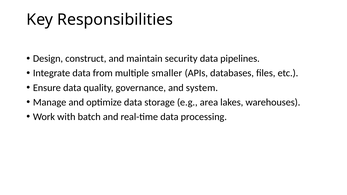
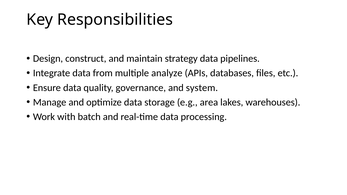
security: security -> strategy (181, 59)
smaller: smaller -> analyze (167, 73)
